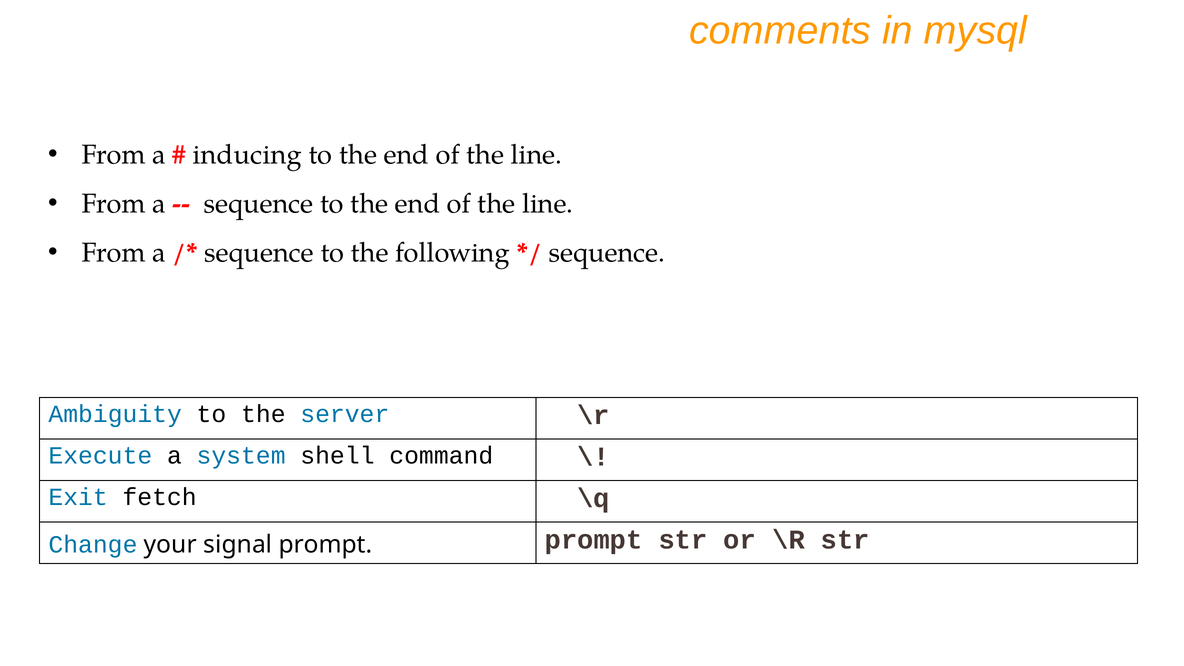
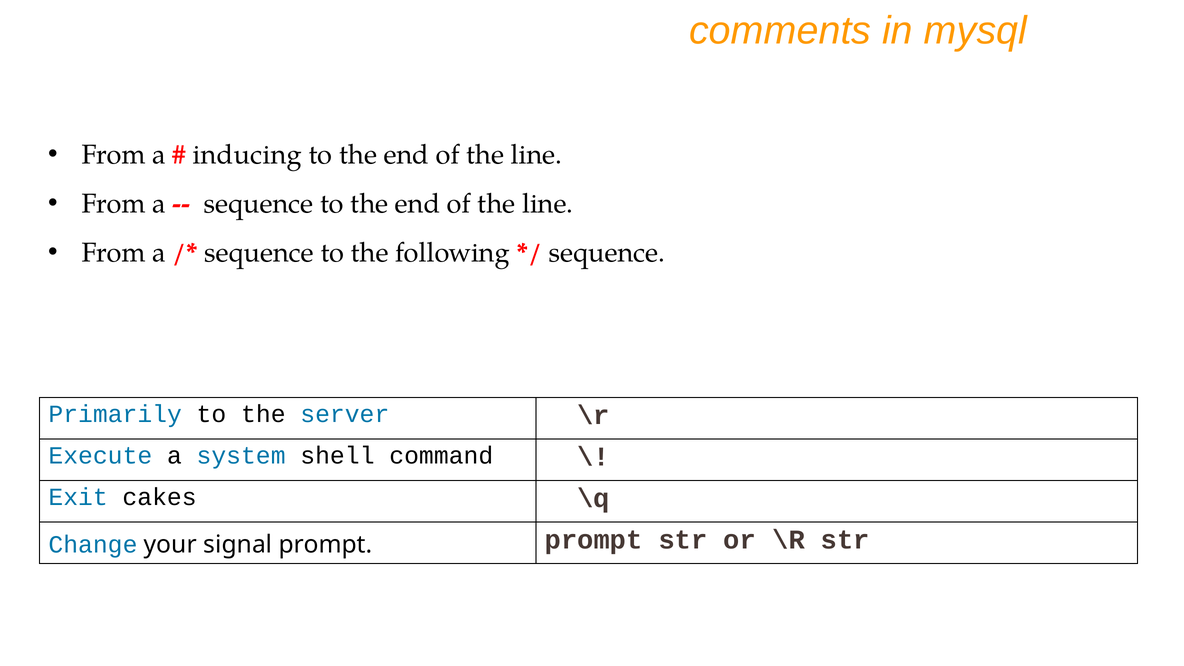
Ambiguity: Ambiguity -> Primarily (115, 414)
fetch: fetch -> cakes (160, 497)
